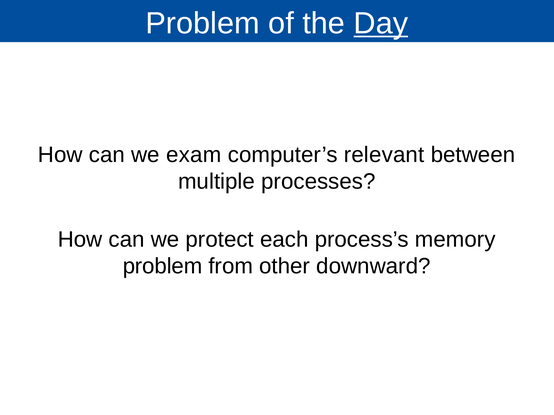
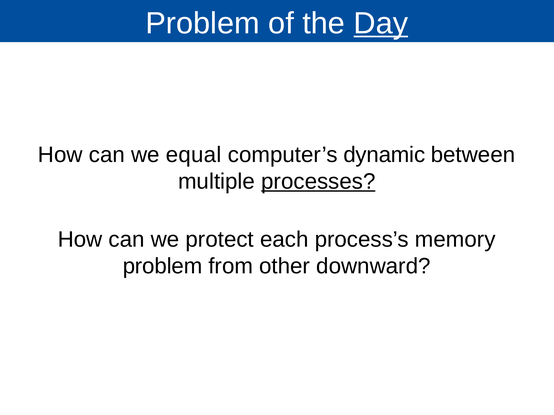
exam: exam -> equal (194, 155)
relevant: relevant -> dynamic (384, 155)
processes underline: none -> present (318, 182)
